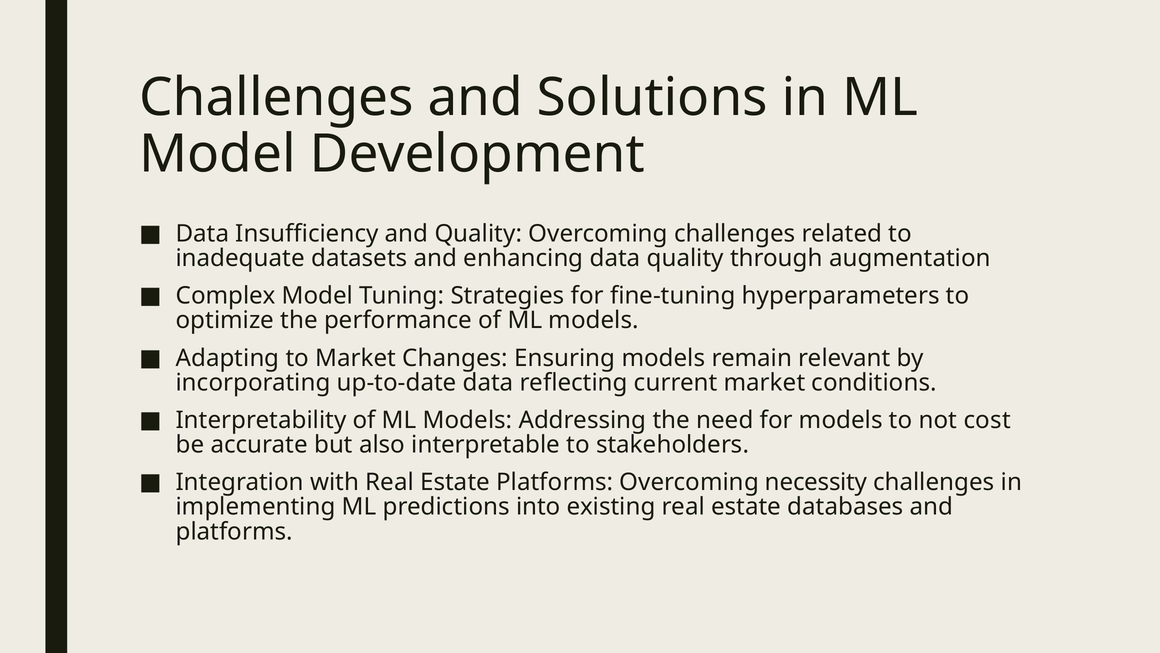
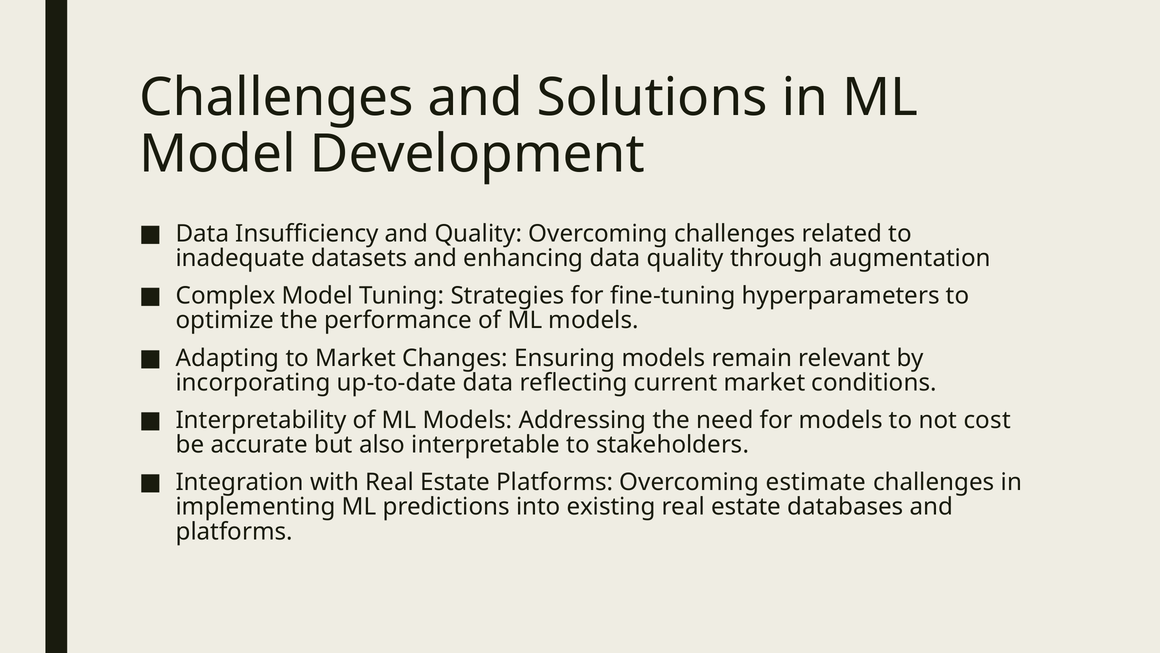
necessity: necessity -> estimate (816, 482)
